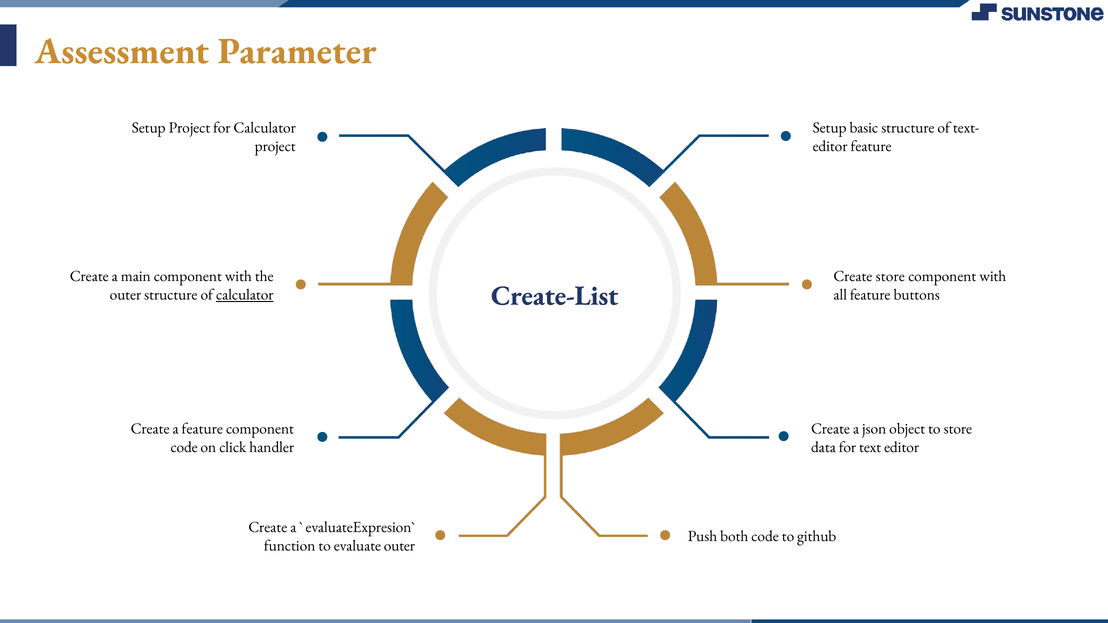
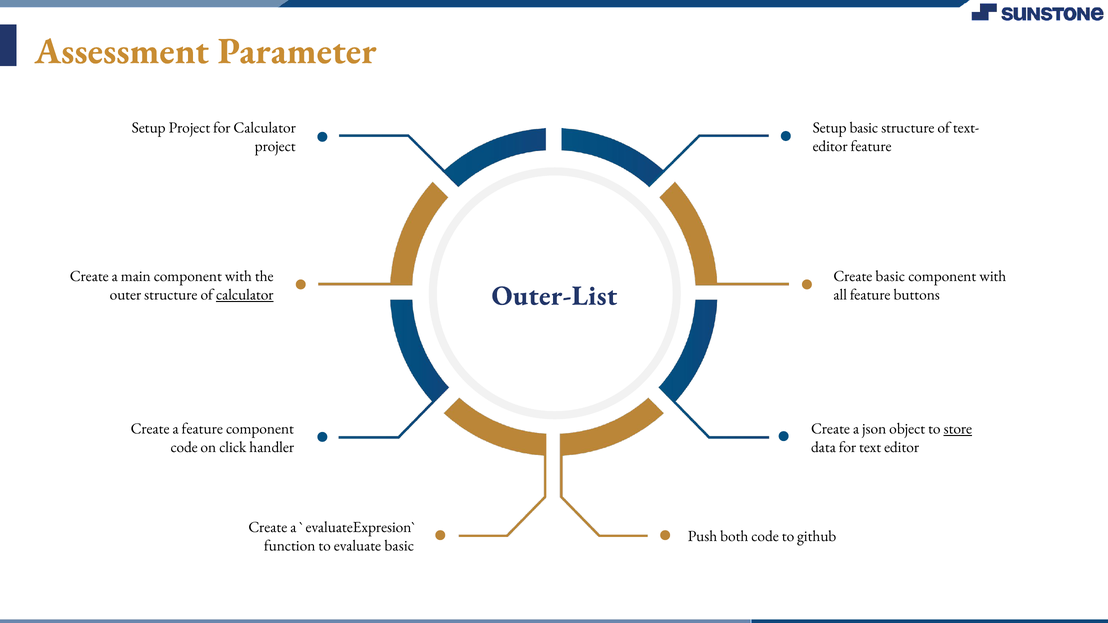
Create store: store -> basic (890, 276)
Create-List: Create-List -> Outer-List (554, 296)
store underline: none -> present (958, 429)
evaluate outer: outer -> basic (399, 546)
